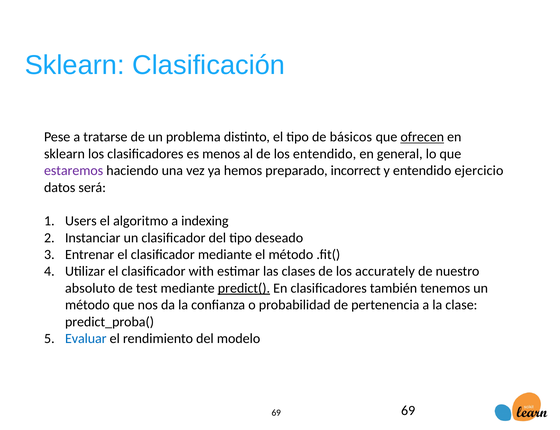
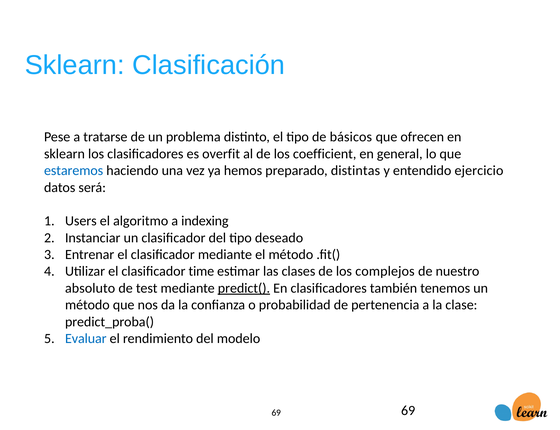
ofrecen underline: present -> none (422, 137)
menos: menos -> overfit (221, 154)
los entendido: entendido -> coefficient (325, 154)
estaremos colour: purple -> blue (74, 171)
incorrect: incorrect -> distintas (355, 171)
with: with -> time (201, 271)
accurately: accurately -> complejos (385, 271)
